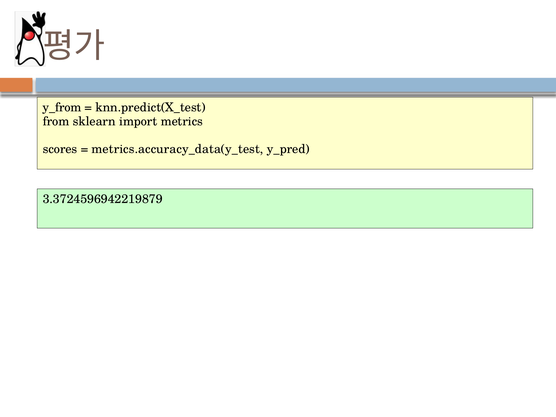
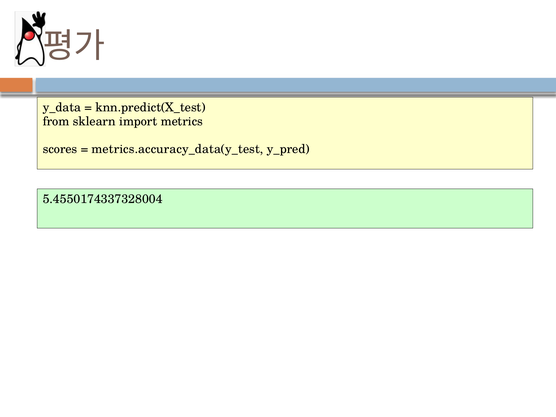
y_from: y_from -> y_data (62, 107)
3.3724596942219879: 3.3724596942219879 -> 5.4550174337328004 (103, 199)
